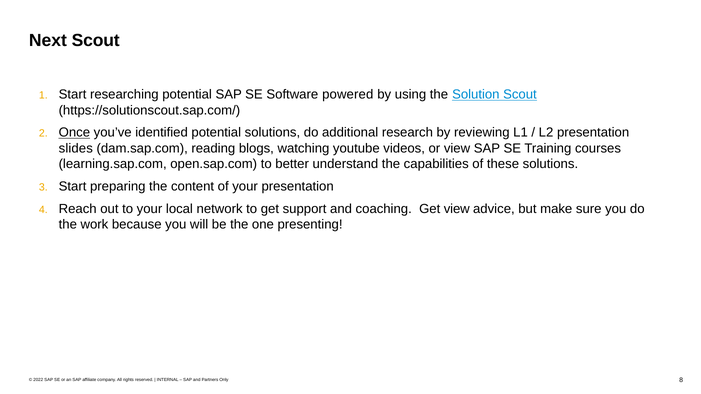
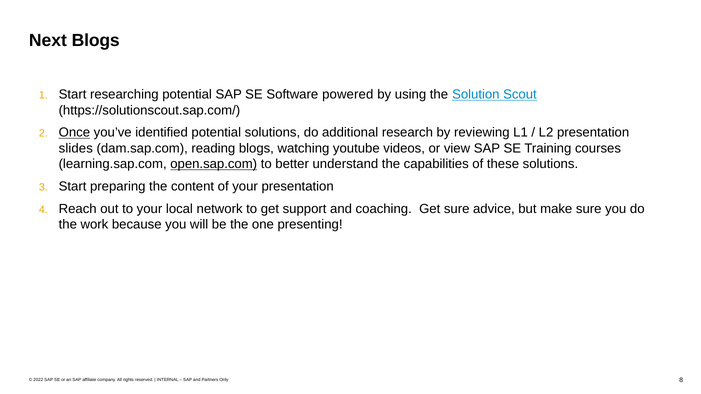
Next Scout: Scout -> Blogs (96, 41)
open.sap.com underline: none -> present (214, 164)
Get view: view -> sure (457, 209)
